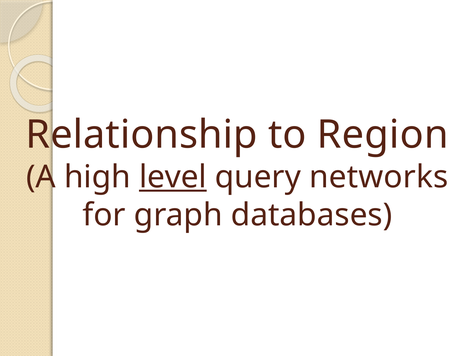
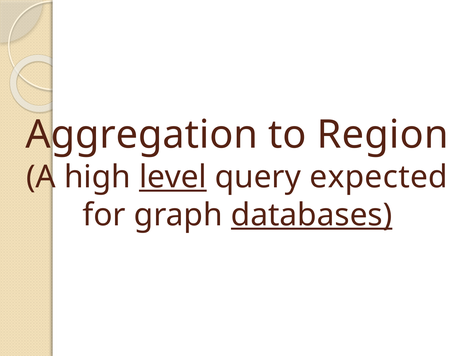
Relationship: Relationship -> Aggregation (142, 135)
networks: networks -> expected (379, 177)
databases underline: none -> present (312, 215)
